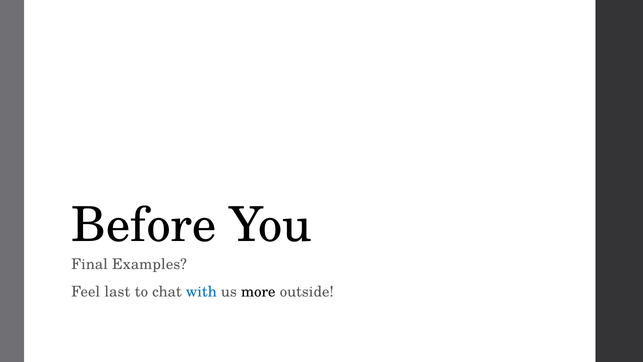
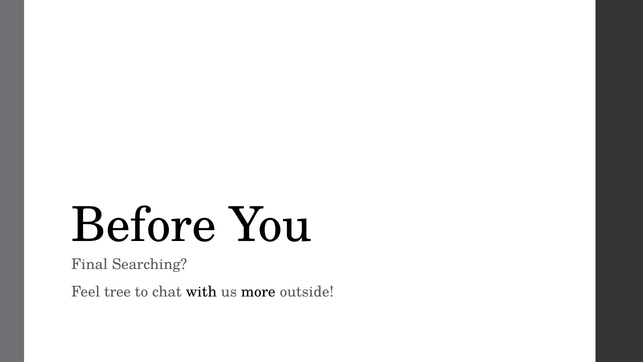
Examples: Examples -> Searching (150, 264)
last: last -> tree (118, 292)
with colour: blue -> black (201, 292)
